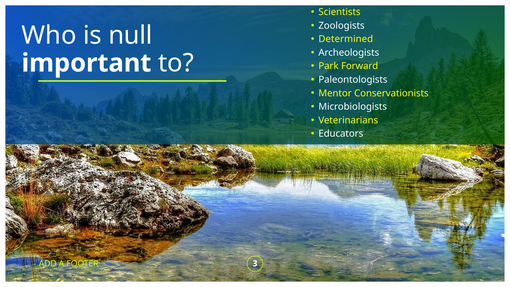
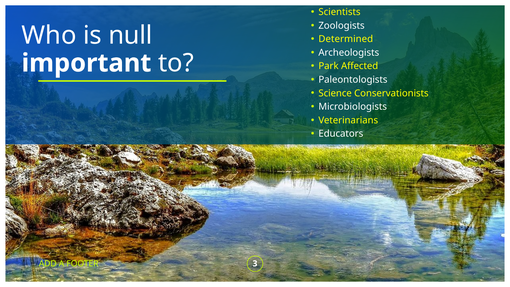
Forward: Forward -> Affected (360, 66)
Mentor: Mentor -> Science (335, 93)
